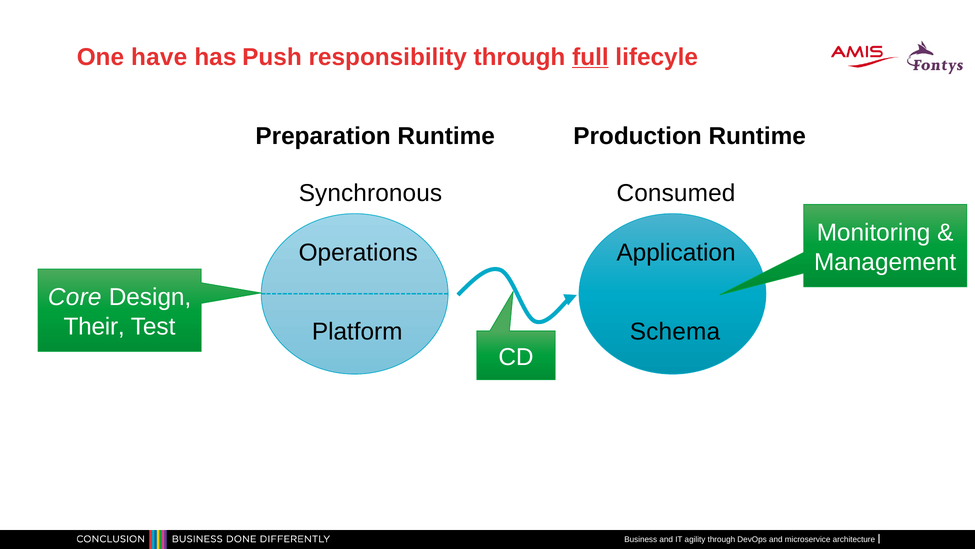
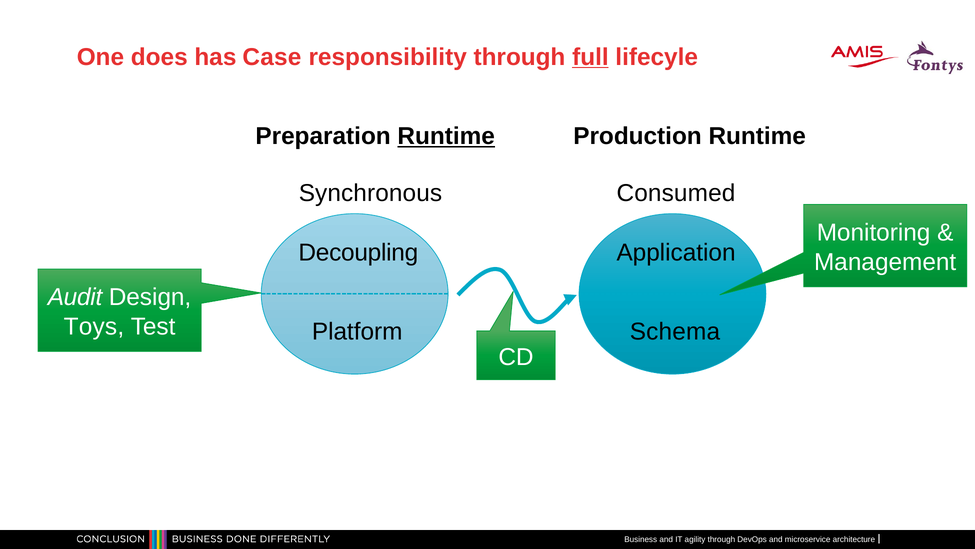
have: have -> does (159, 57)
Push: Push -> Case (272, 57)
Runtime underline: none -> present (446, 136)
Operations: Operations -> Decoupling (358, 252)
Core: Core -> Audit (75, 297)
Their: Their -> Toys (94, 326)
